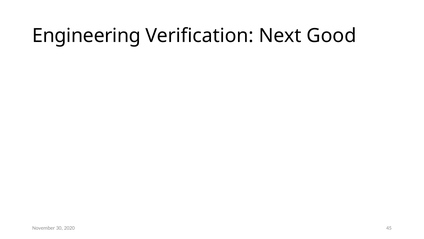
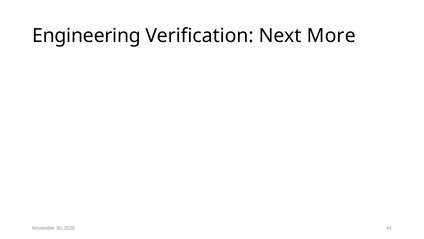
Good: Good -> More (331, 36)
